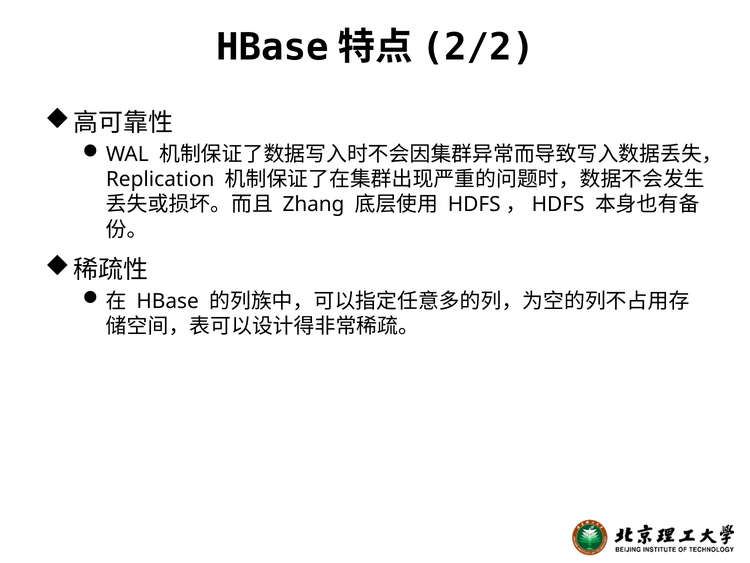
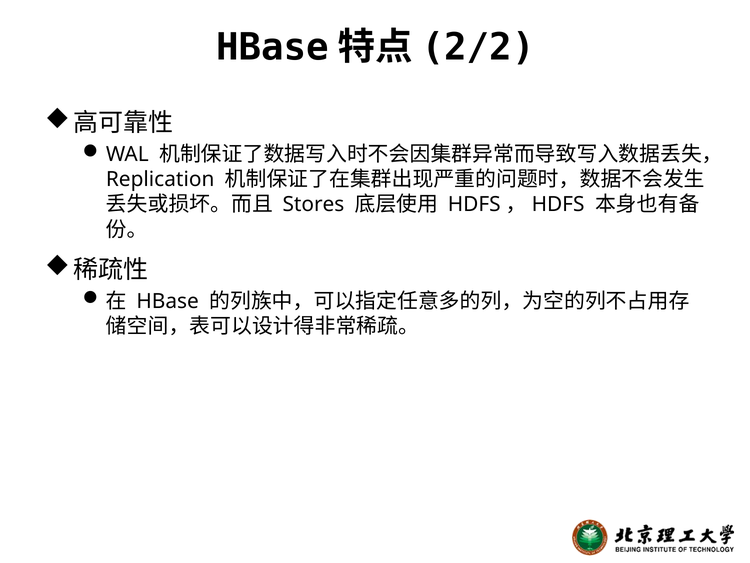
Zhang: Zhang -> Stores (313, 204)
